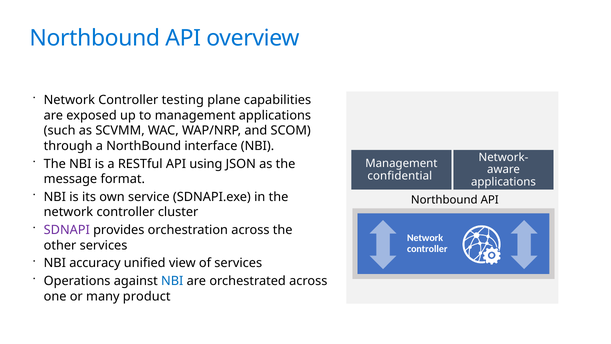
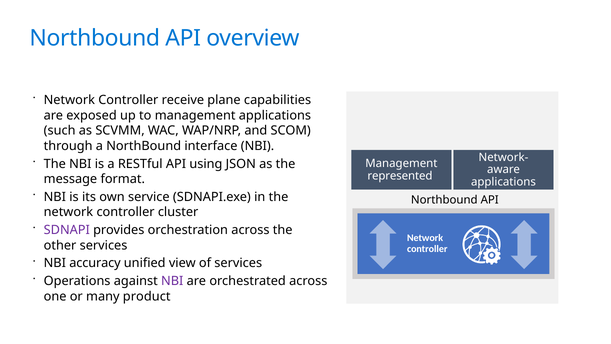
testing: testing -> receive (183, 100)
confidential: confidential -> represented (400, 176)
NBI colour: blue -> purple (172, 281)
